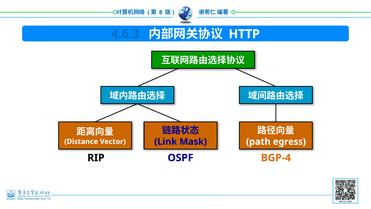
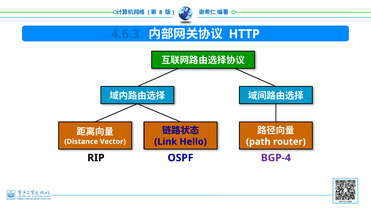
Mask: Mask -> Hello (193, 141)
egress: egress -> router (289, 141)
BGP-4 colour: orange -> purple (276, 158)
